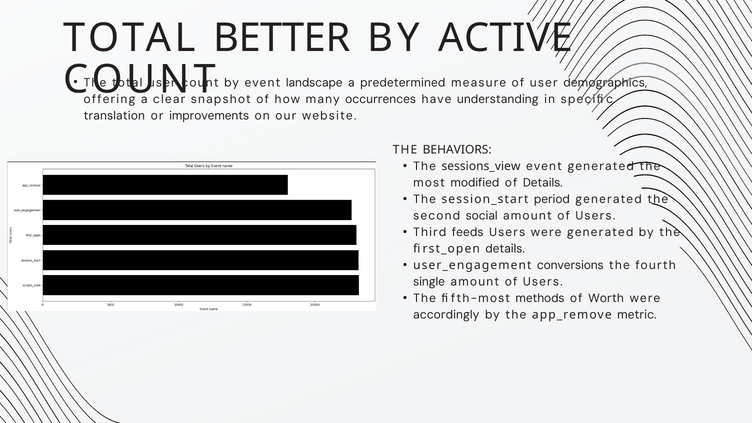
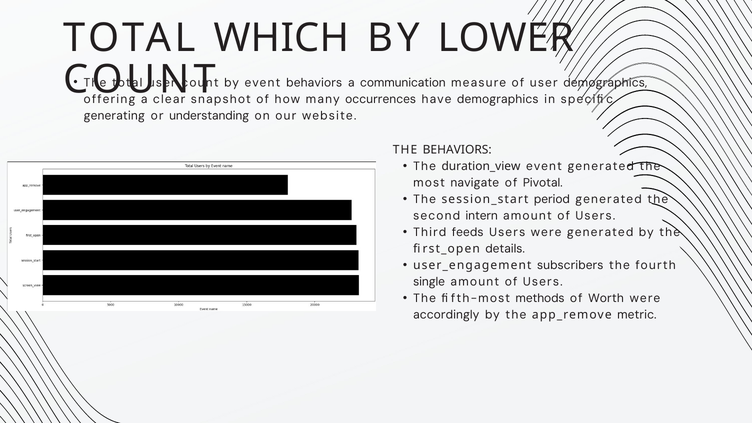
BETTER: BETTER -> WHICH (281, 38)
ACTIVE: ACTIVE -> LOWER (506, 38)
event landscape: landscape -> behaviors (314, 83)
predetermined: predetermined -> communication (403, 83)
have understanding: understanding -> demographics (498, 99)
translation: translation -> generating (114, 116)
improvements: improvements -> understanding (209, 116)
sessions_view: sessions_view -> duration_view (481, 166)
modified: modified -> navigate (475, 183)
of Details: Details -> Pivotal (543, 183)
social: social -> intern (482, 216)
conversions: conversions -> subscribers (570, 265)
